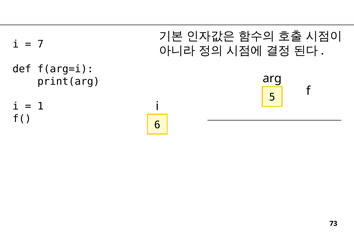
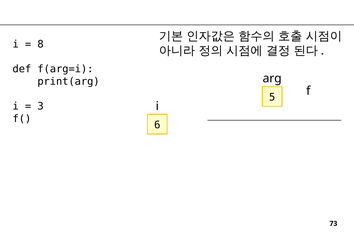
7: 7 -> 8 (41, 44)
1: 1 -> 3 (41, 106)
